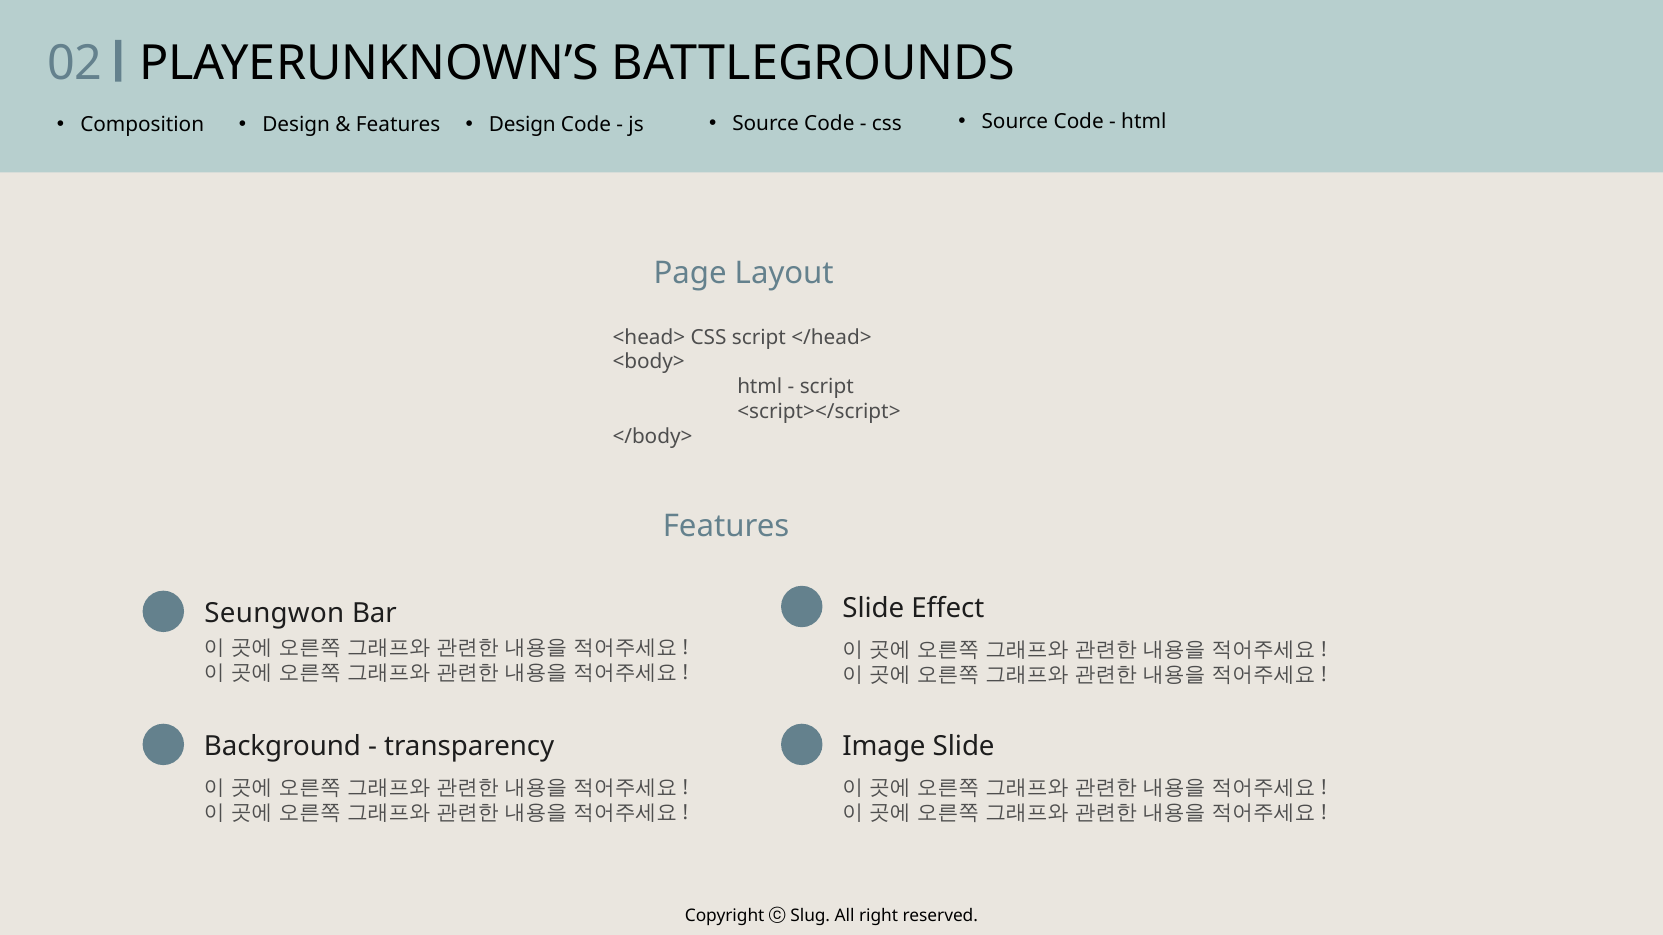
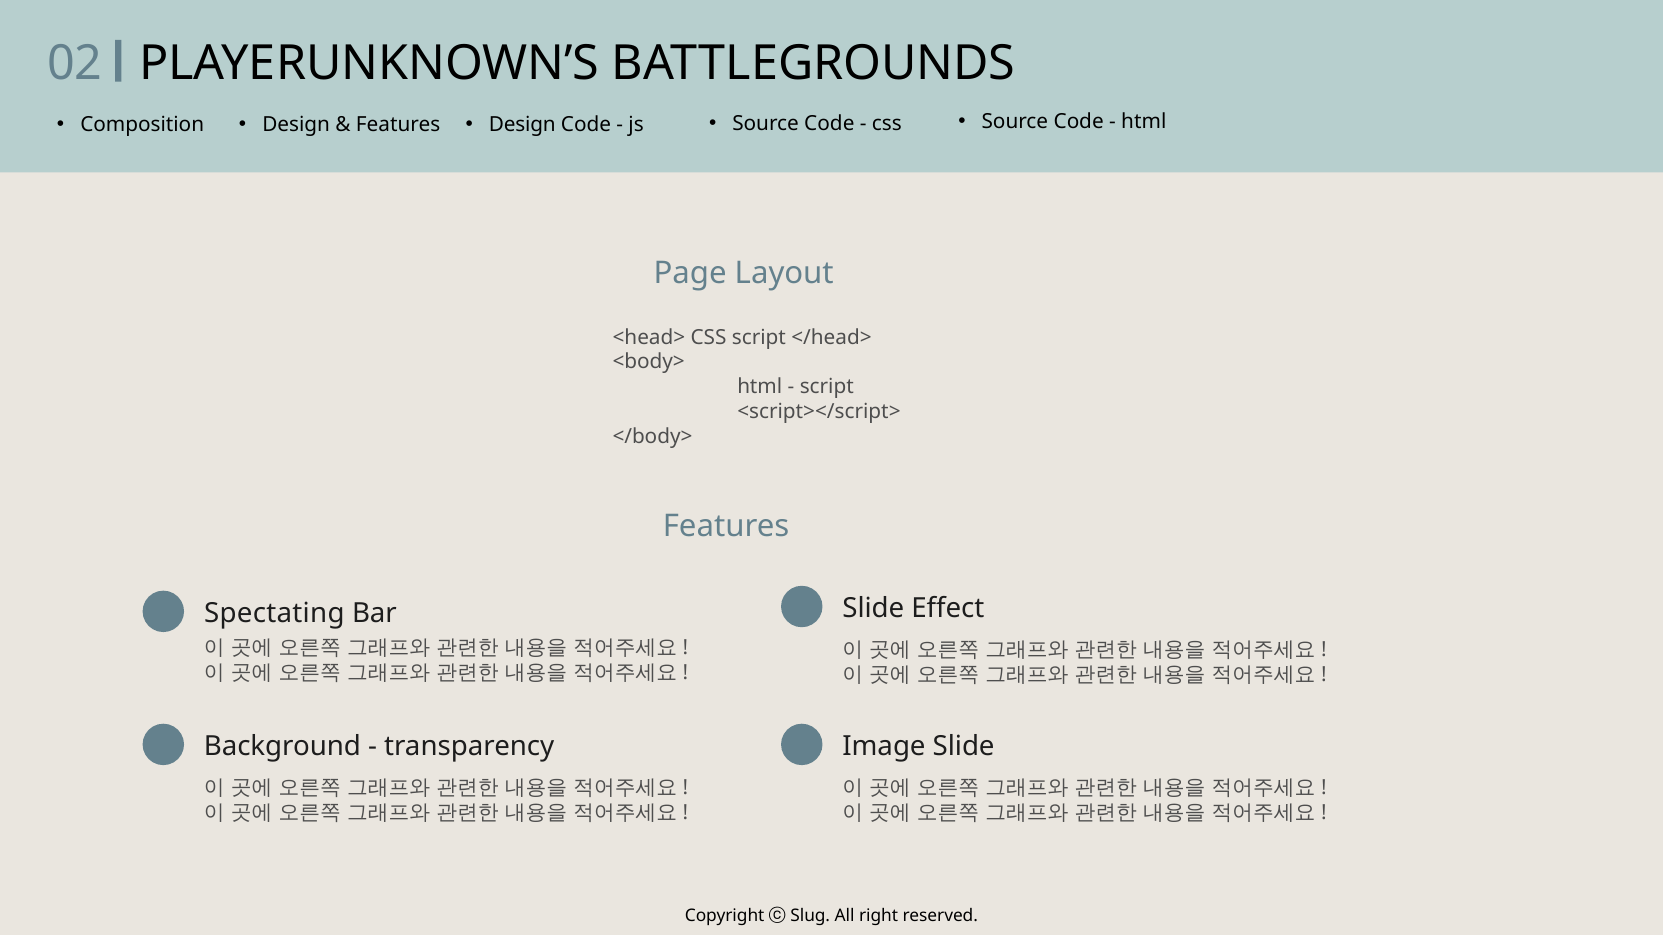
Seungwon: Seungwon -> Spectating (274, 613)
